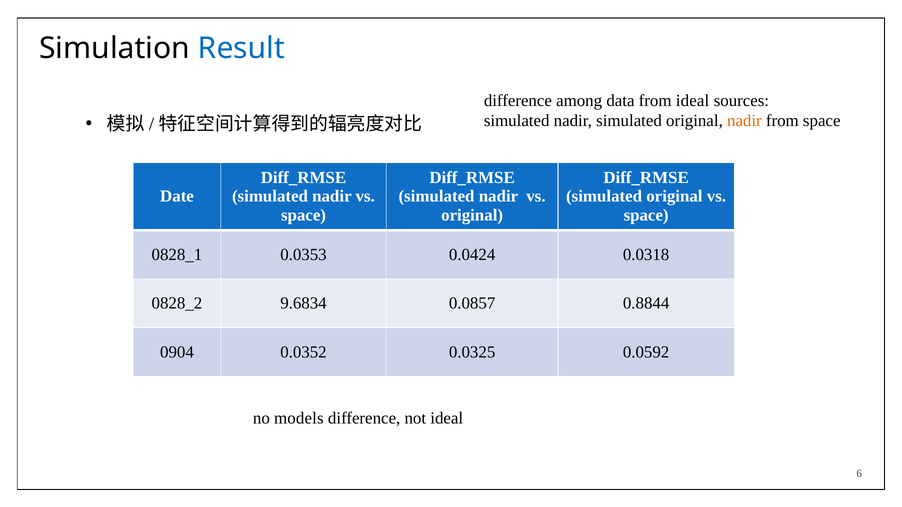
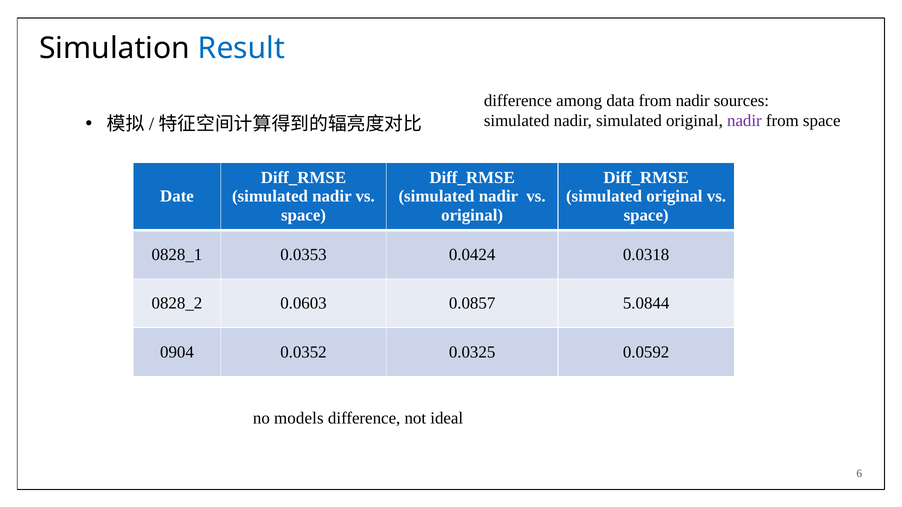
from ideal: ideal -> nadir (693, 101)
nadir colour: orange -> purple (744, 121)
9.6834: 9.6834 -> 0.0603 (303, 304)
0.8844: 0.8844 -> 5.0844 (646, 304)
